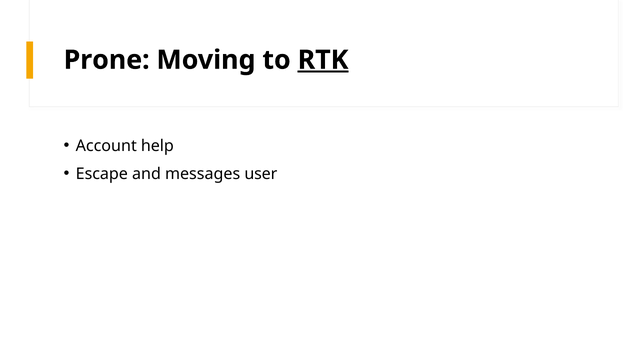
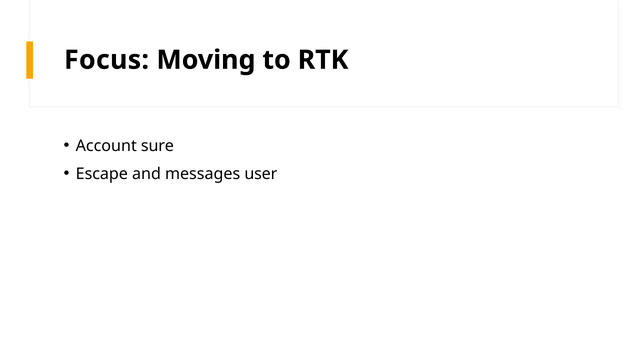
Prone: Prone -> Focus (106, 60)
RTK underline: present -> none (323, 60)
help: help -> sure (157, 146)
